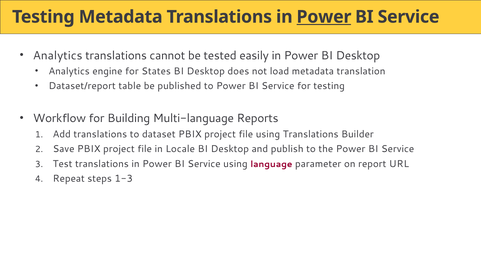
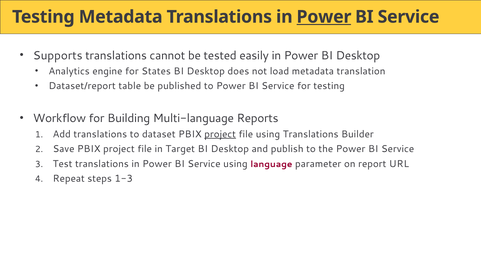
Analytics: Analytics -> Supports (58, 55)
project underline: none -> present (220, 134)
Locale: Locale -> Target (180, 149)
